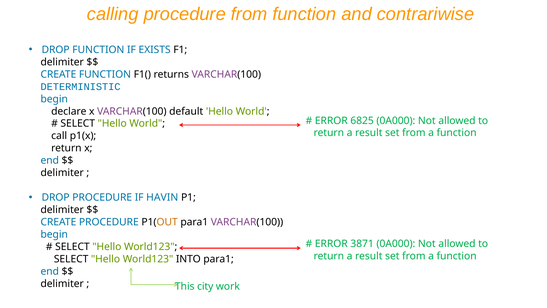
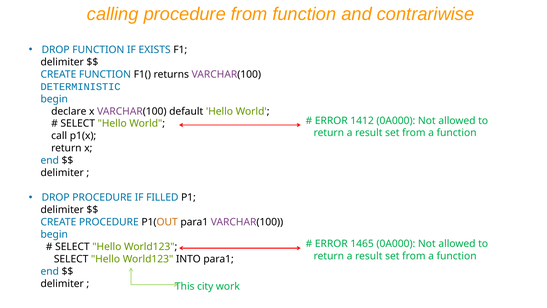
6825: 6825 -> 1412 (362, 120)
HAVIN: HAVIN -> FILLED (162, 197)
3871: 3871 -> 1465 (362, 243)
